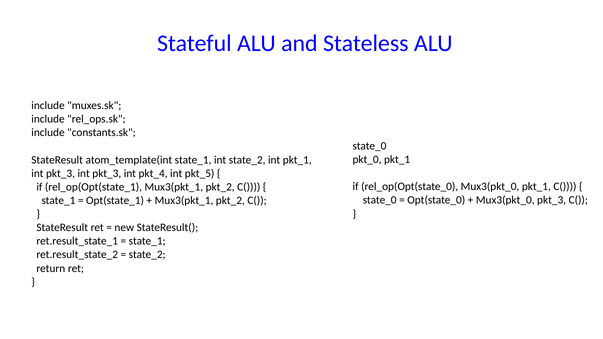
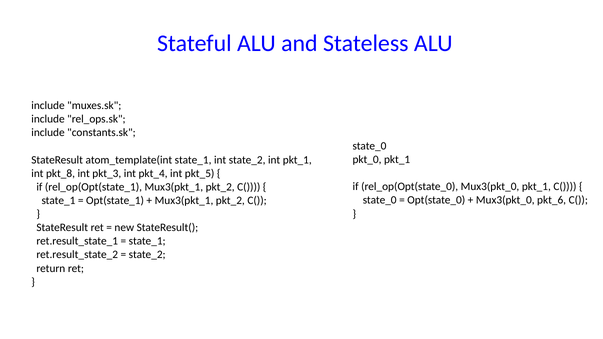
pkt_3: pkt_3 -> pkt_8 (61, 173)
Mux3(pkt_0 pkt_3: pkt_3 -> pkt_6 (552, 200)
